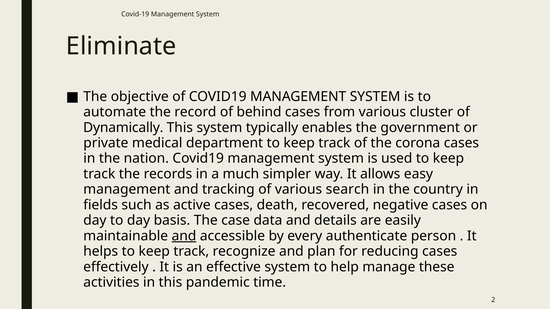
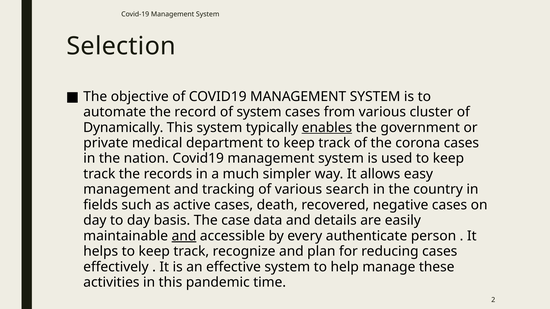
Eliminate: Eliminate -> Selection (121, 46)
of behind: behind -> system (259, 112)
enables underline: none -> present (327, 128)
